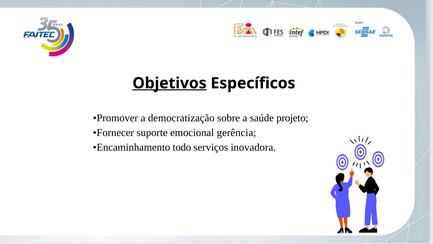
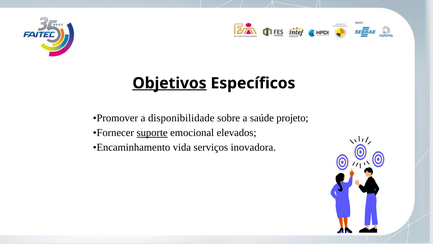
democratização: democratização -> disponibilidade (181, 118)
suporte underline: none -> present (152, 132)
gerência: gerência -> elevados (237, 132)
todo: todo -> vida (182, 147)
